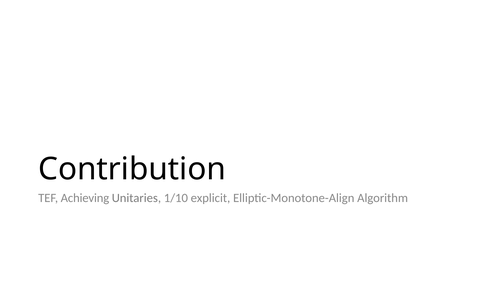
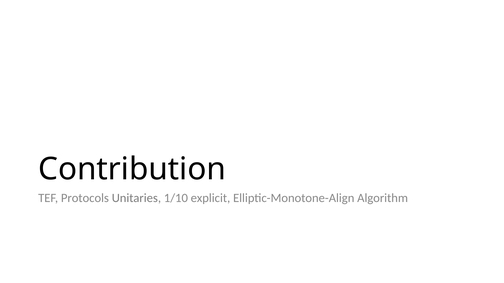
Achieving: Achieving -> Protocols (85, 198)
